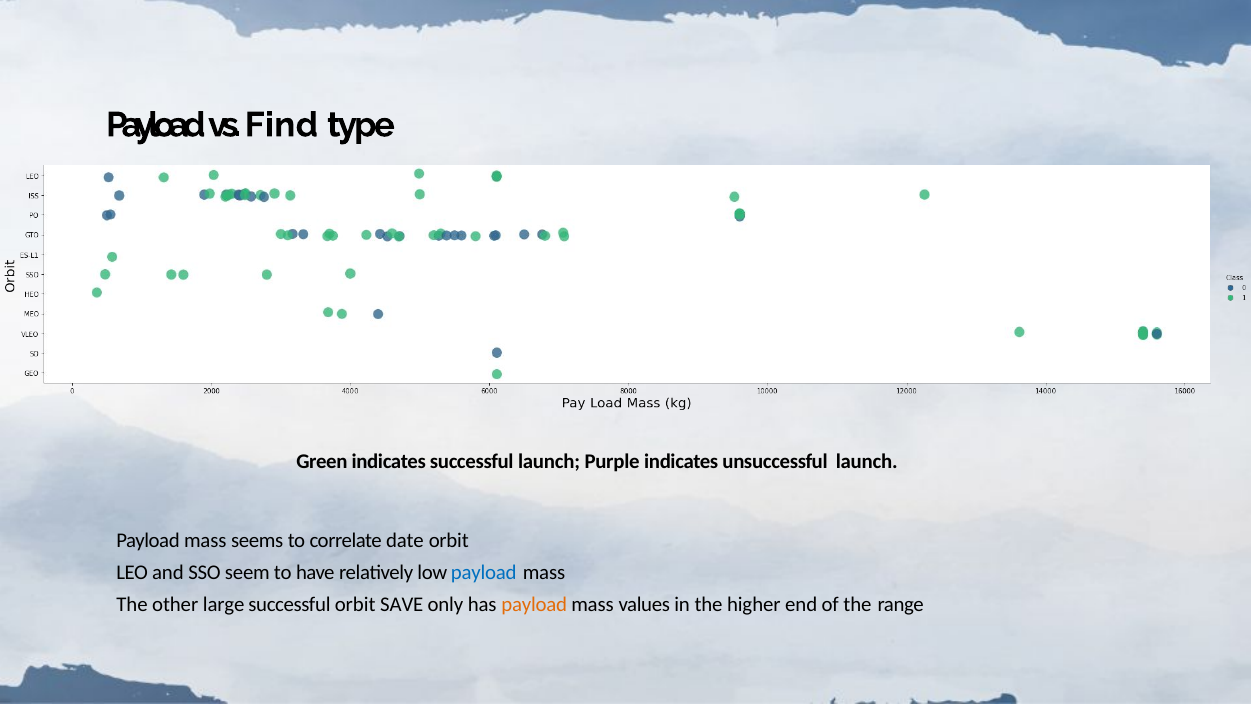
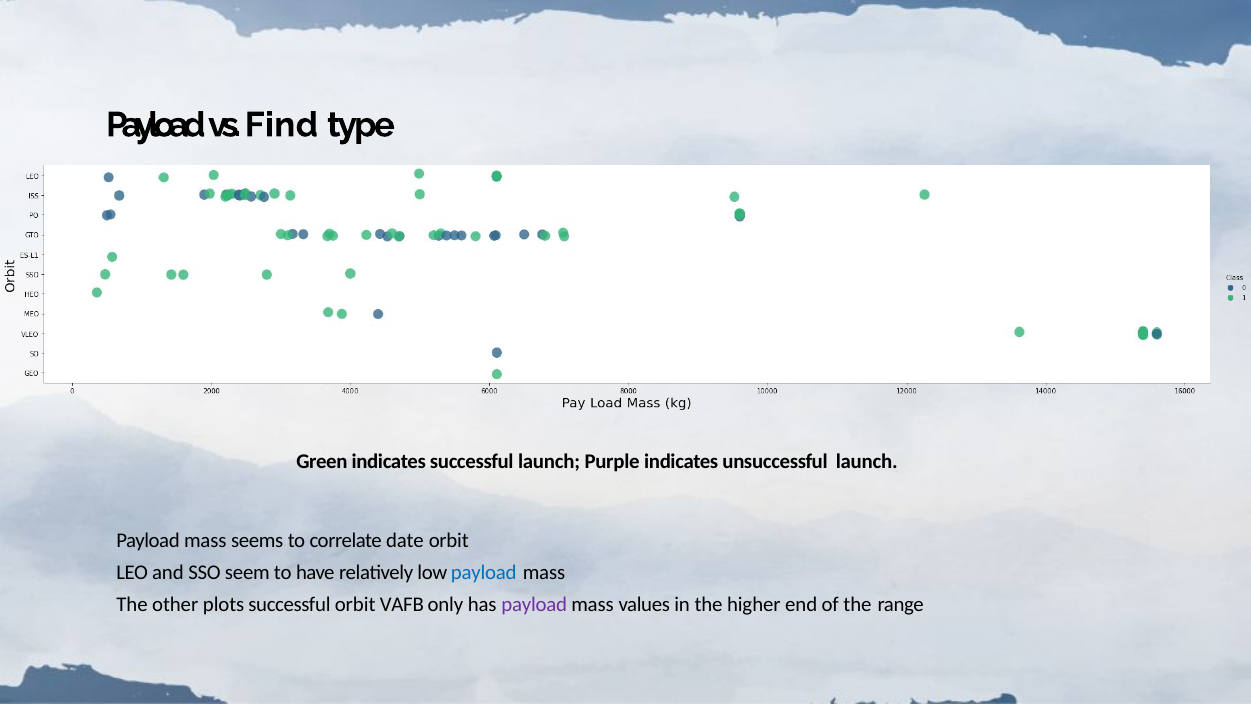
large: large -> plots (224, 604)
SAVE: SAVE -> VAFB (402, 604)
payload colour: orange -> purple (534, 604)
